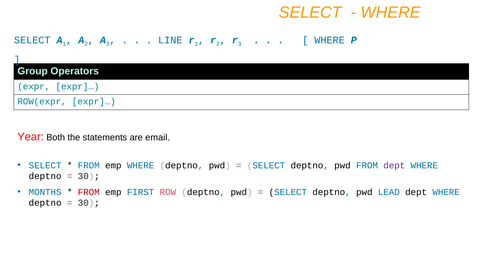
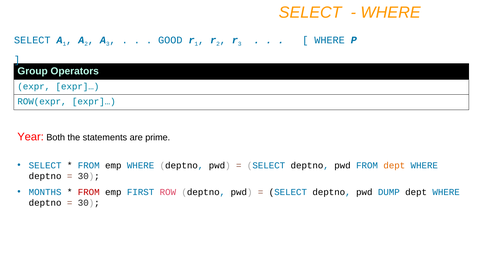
LINE: LINE -> GOOD (170, 40)
email: email -> prime (158, 137)
dept colour: purple -> orange (394, 165)
LEAD: LEAD -> DUMP (389, 192)
